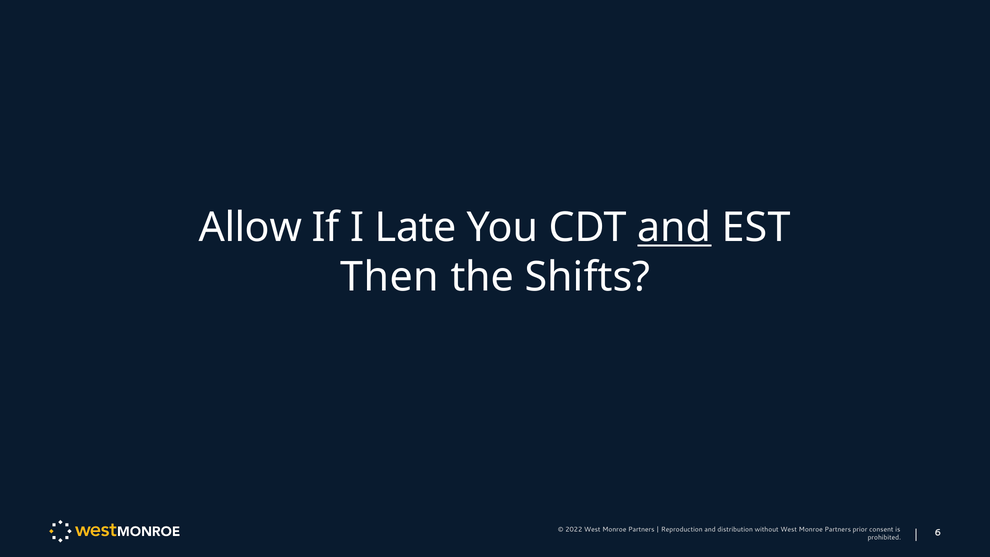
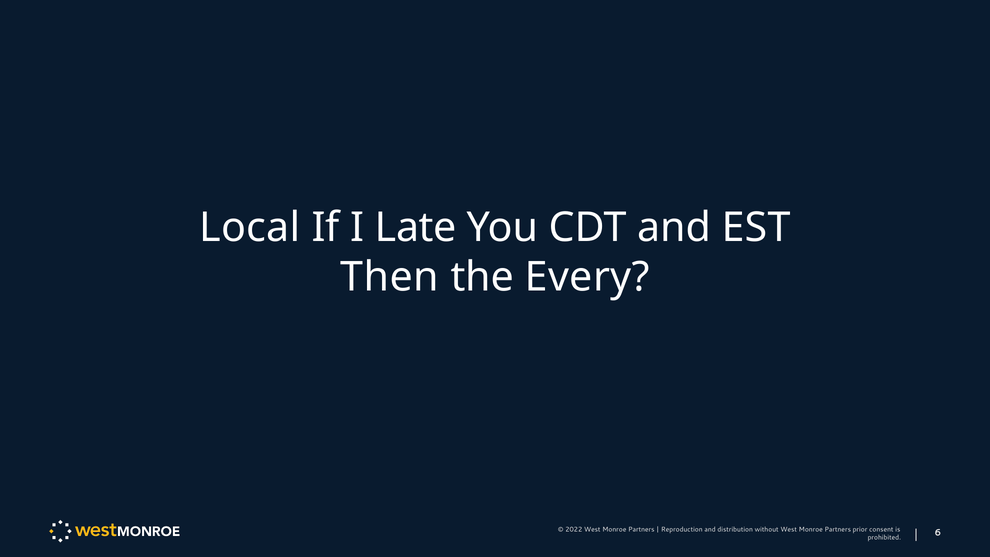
Allow: Allow -> Local (250, 228)
and underline: present -> none (674, 228)
Shifts: Shifts -> Every (587, 277)
